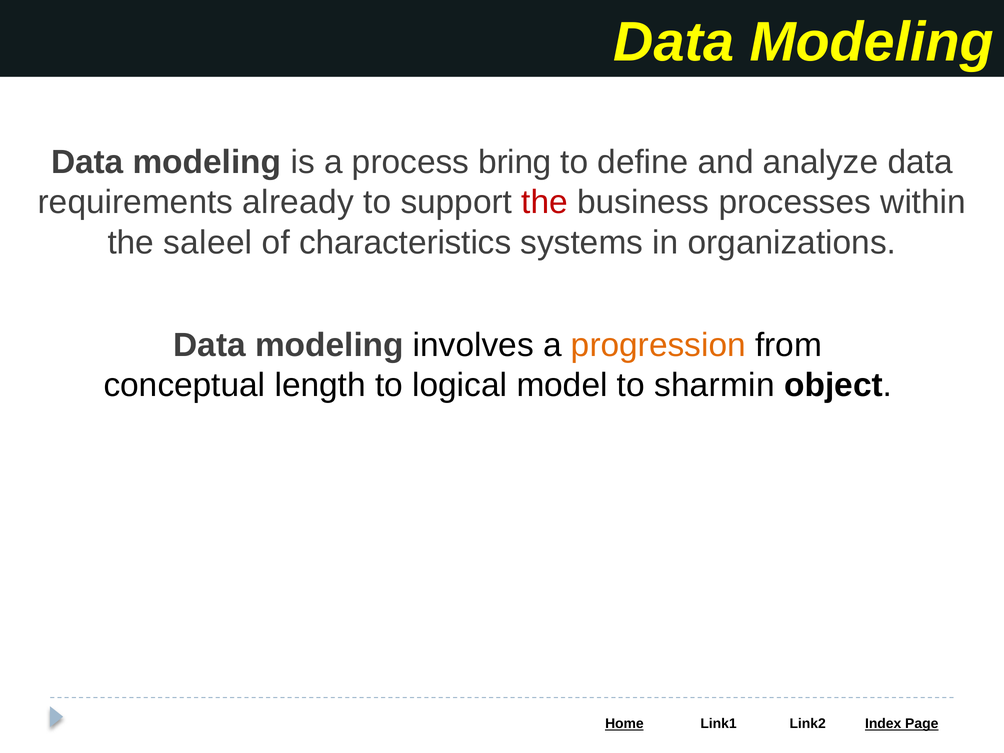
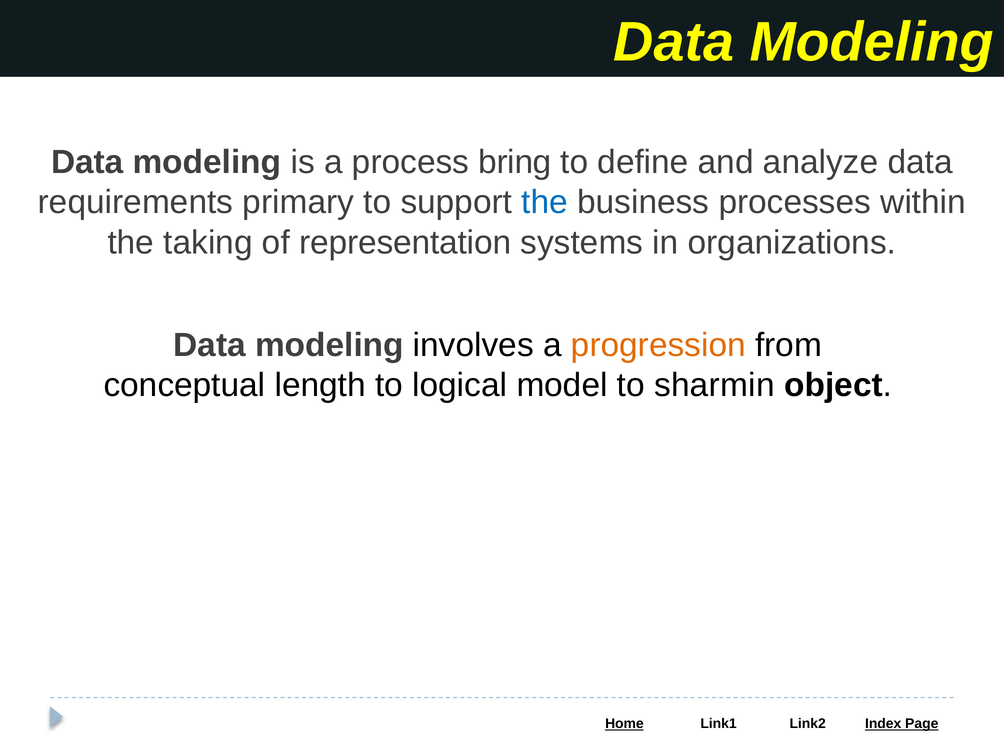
already: already -> primary (298, 202)
the colour: red -> blue (545, 202)
saleel: saleel -> taking (208, 243)
characteristics: characteristics -> representation (405, 243)
